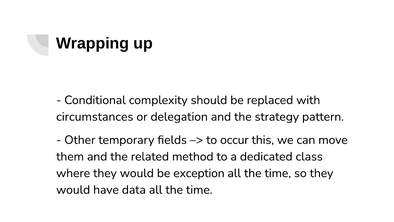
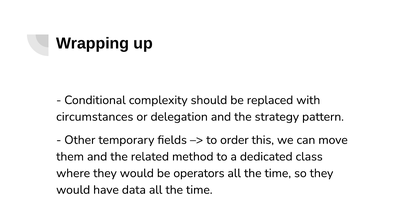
occur: occur -> order (234, 140)
exception: exception -> operators (199, 173)
